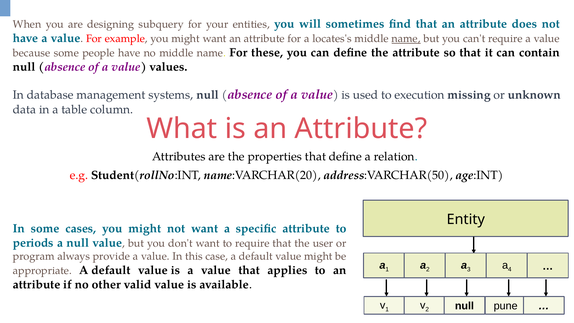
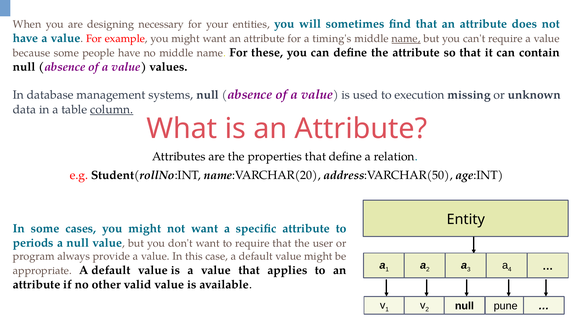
subquery: subquery -> necessary (161, 24)
locates's: locates's -> timing's (332, 39)
column underline: none -> present (112, 109)
